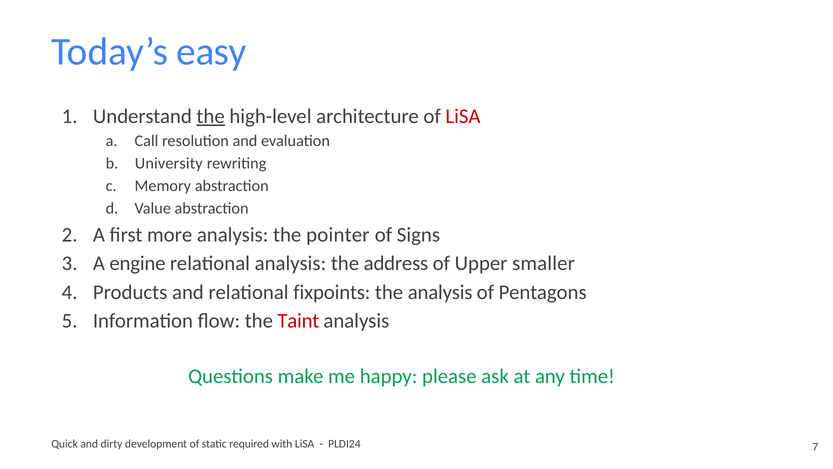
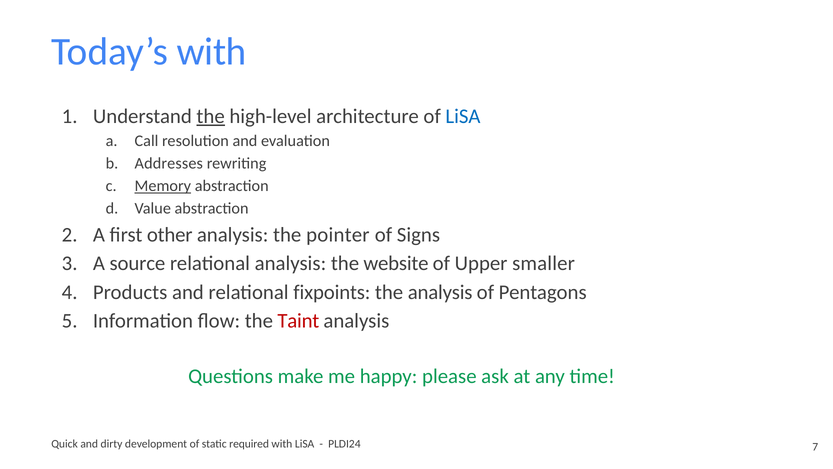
Today’s easy: easy -> with (212, 52)
LiSA colour: red -> blue (463, 116)
University: University -> Addresses (169, 163)
Memory underline: none -> present (163, 186)
more: more -> other (170, 234)
engine: engine -> source (137, 263)
address: address -> website (396, 263)
